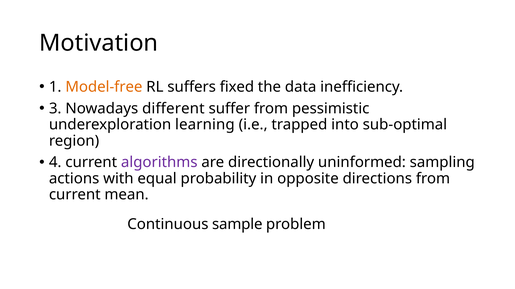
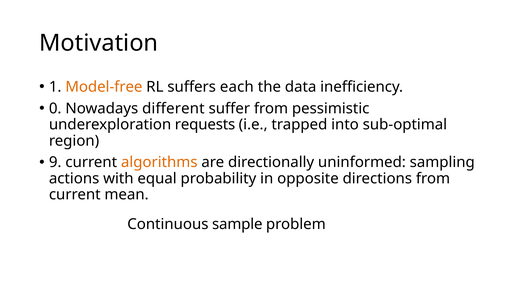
fixed: fixed -> each (237, 87)
3: 3 -> 0 (55, 109)
learning: learning -> requests (205, 125)
4: 4 -> 9 (55, 163)
algorithms colour: purple -> orange (159, 163)
